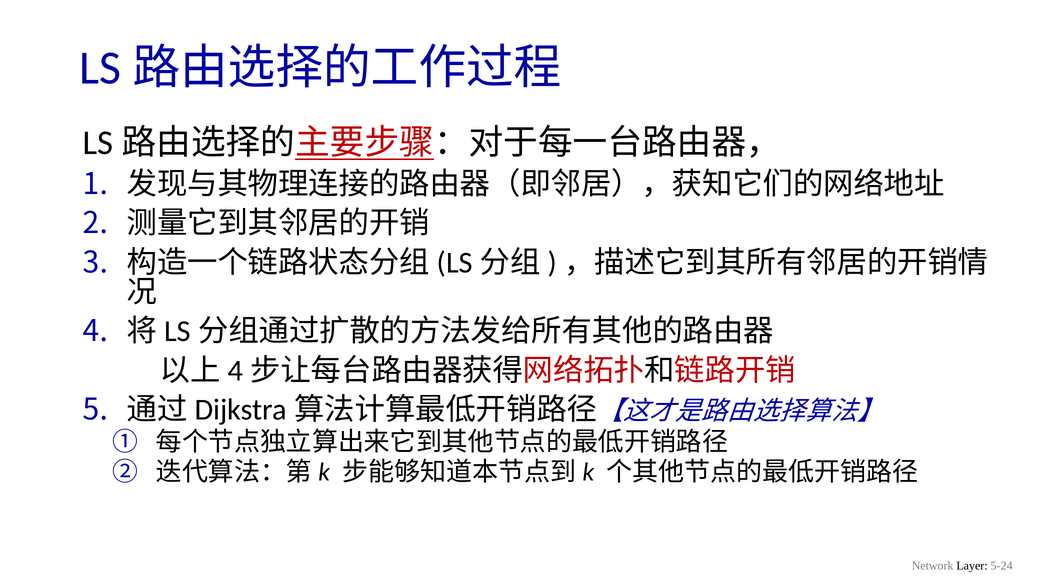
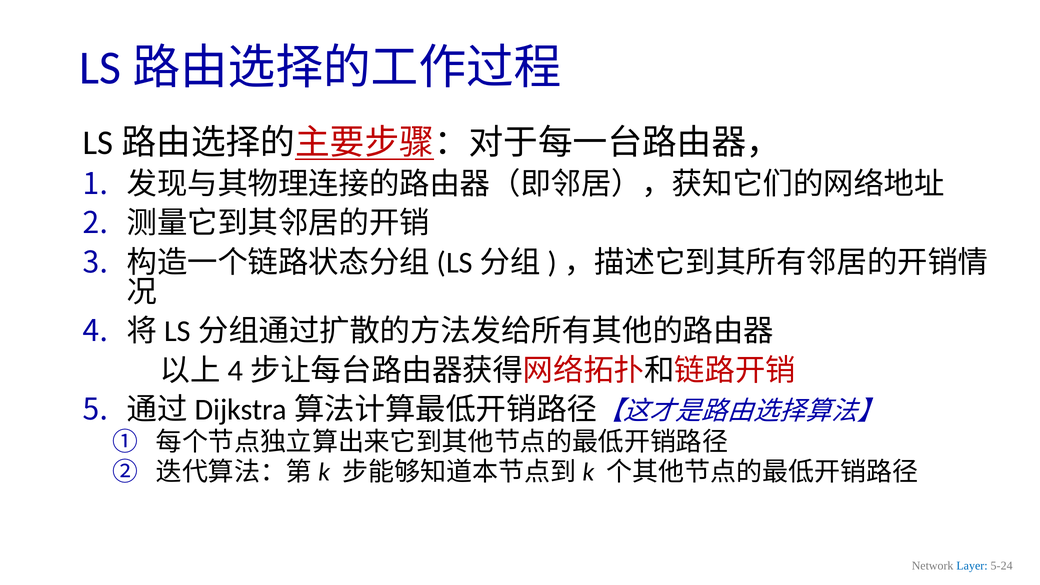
Layer colour: black -> blue (972, 566)
